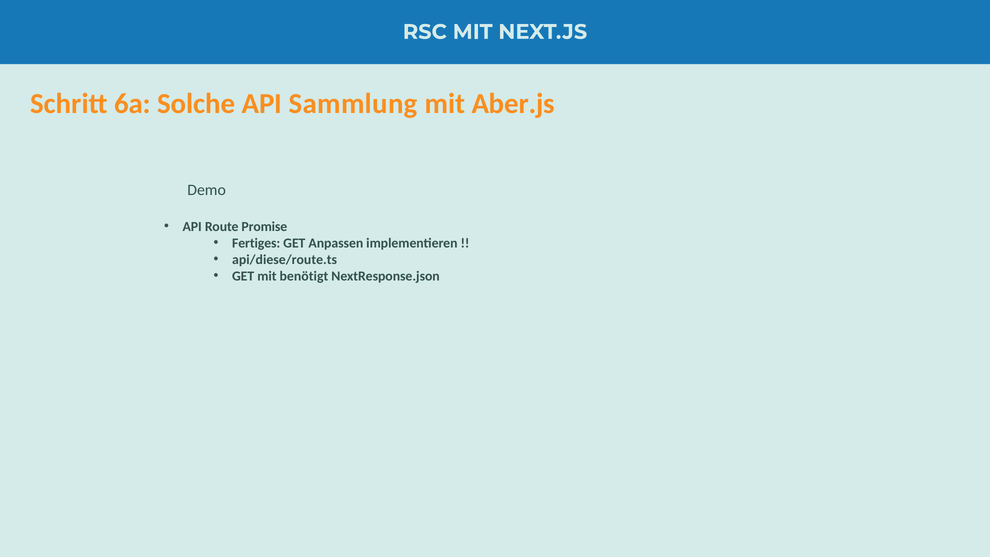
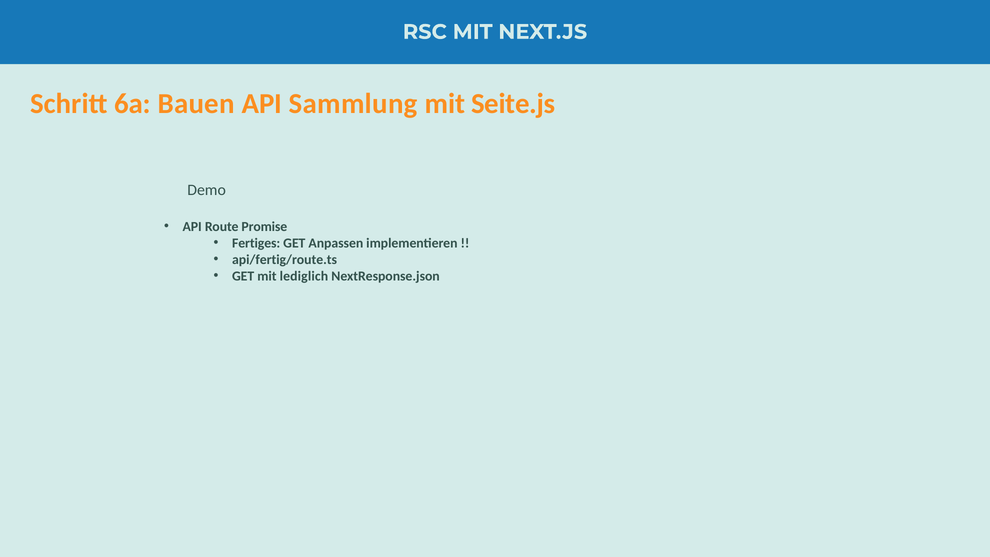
Solche: Solche -> Bauen (196, 104)
Aber.js: Aber.js -> Seite.js (513, 104)
api/diese/route.ts: api/diese/route.ts -> api/fertig/route.ts (285, 260)
benötigt: benötigt -> lediglich (304, 276)
